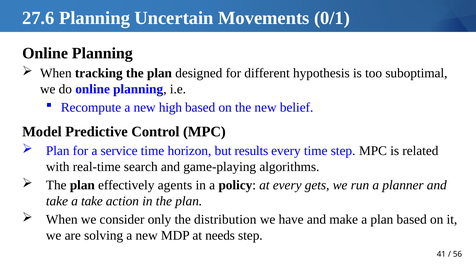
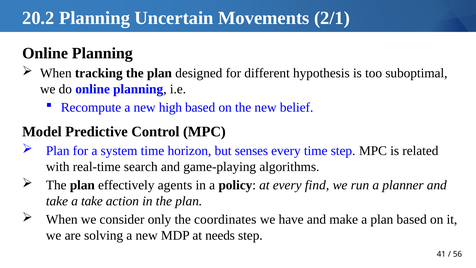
27.6: 27.6 -> 20.2 (38, 18)
0/1: 0/1 -> 2/1 (332, 18)
service: service -> system (119, 151)
results: results -> senses (251, 151)
gets: gets -> find (317, 185)
distribution: distribution -> coordinates (225, 219)
